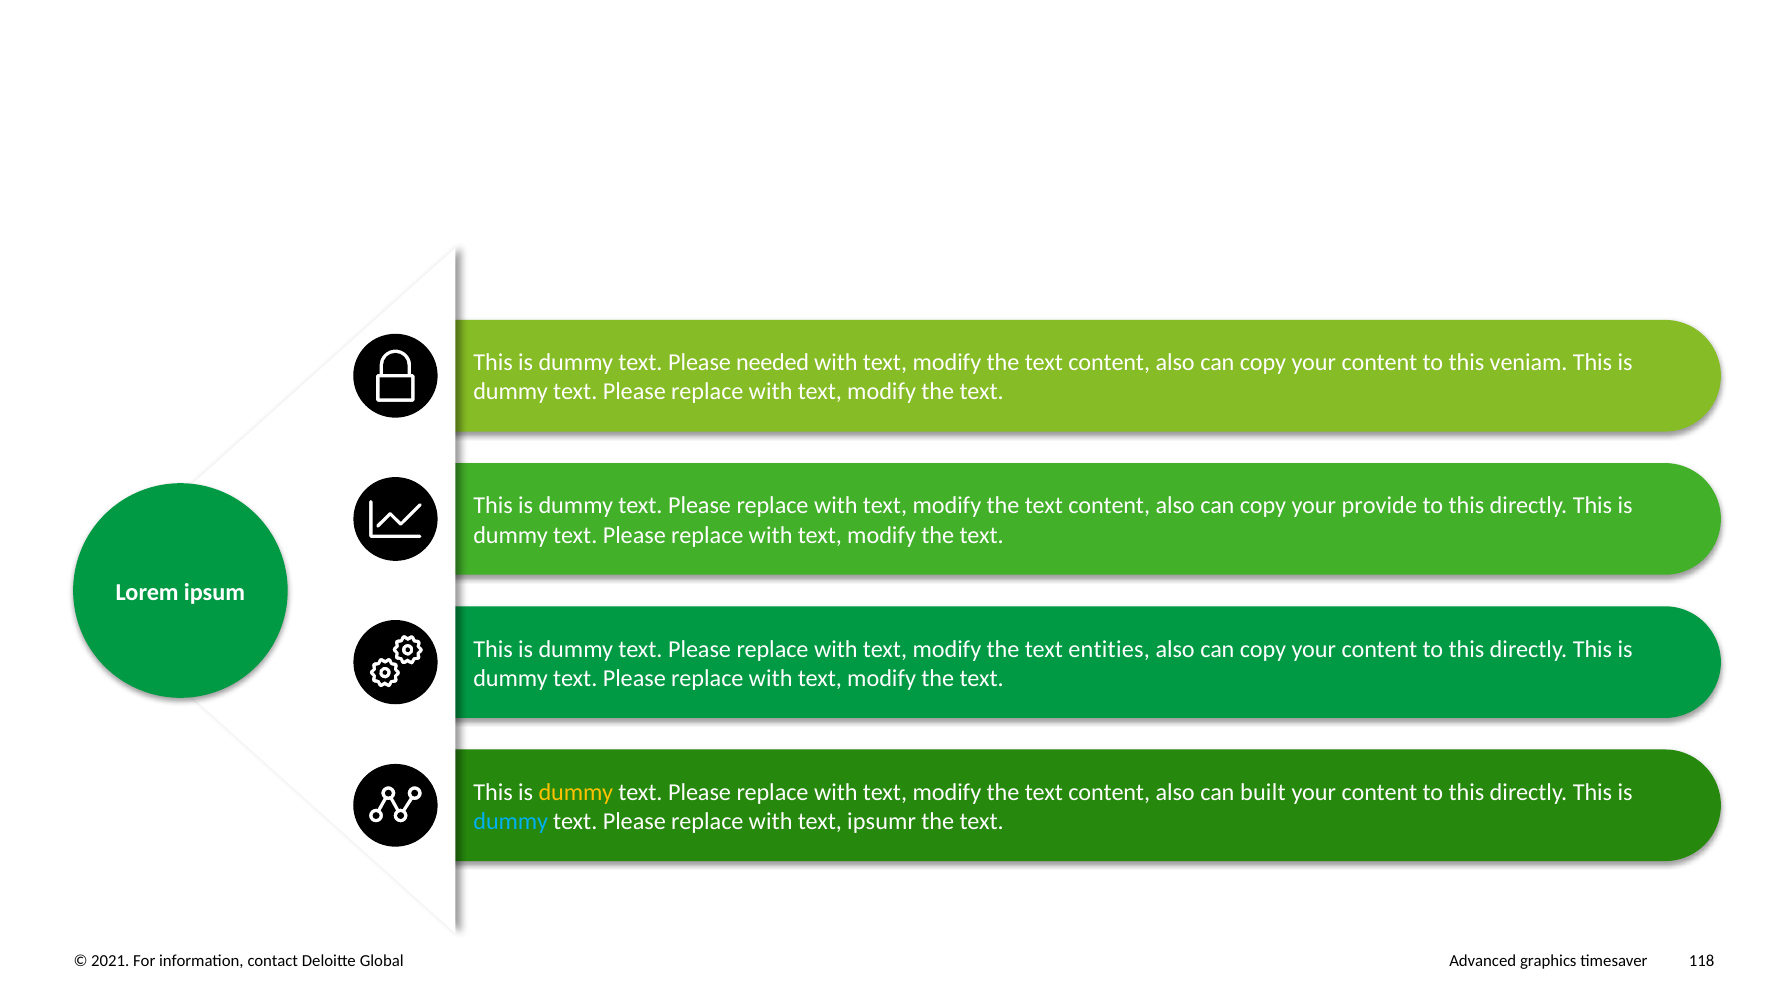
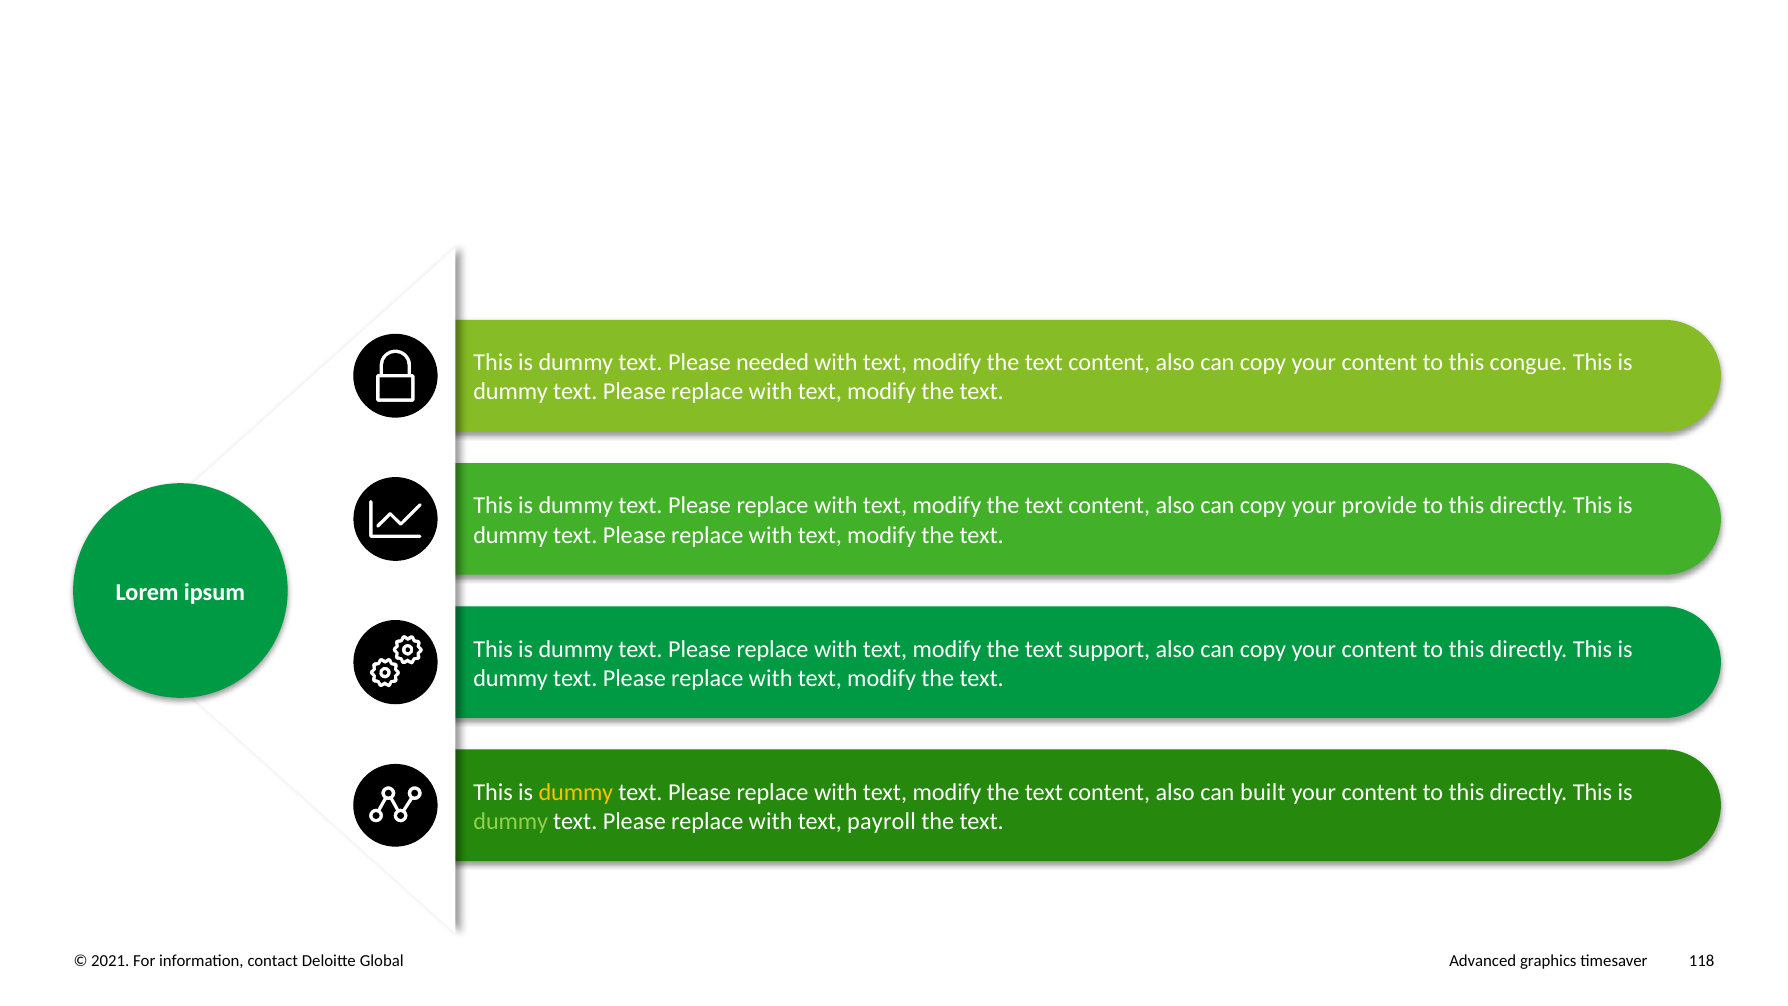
veniam: veniam -> congue (1529, 363)
entities: entities -> support (1109, 649)
dummy colour: light blue -> light green (511, 821)
ipsumr: ipsumr -> payroll (882, 821)
